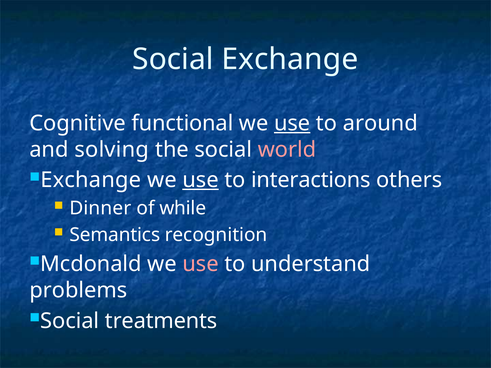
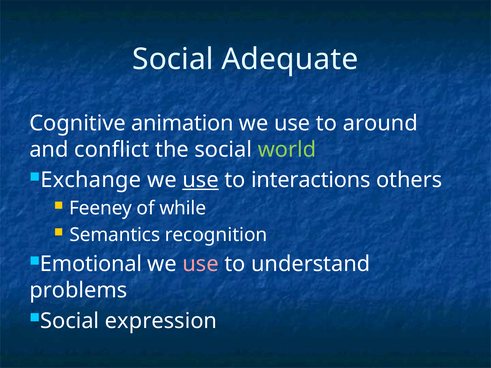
Social Exchange: Exchange -> Adequate (290, 59)
functional: functional -> animation (183, 123)
use underline: present -> none (292, 123)
solving: solving -> conflict (112, 150)
world colour: pink -> light green (287, 150)
Dinner: Dinner -> Feeney (101, 208)
Mcdonald: Mcdonald -> Emotional (91, 264)
treatments: treatments -> expression (161, 321)
